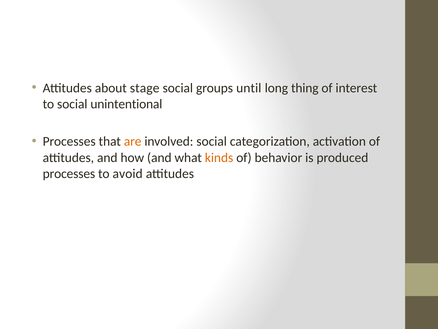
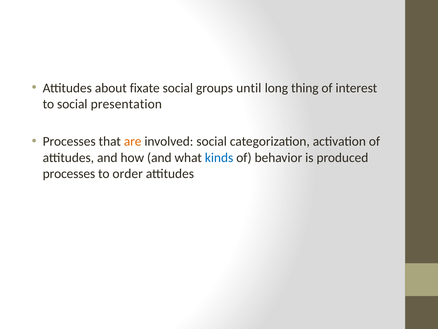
stage: stage -> fixate (145, 88)
unintentional: unintentional -> presentation (126, 104)
kinds colour: orange -> blue (219, 157)
avoid: avoid -> order (128, 173)
